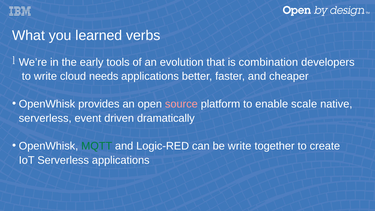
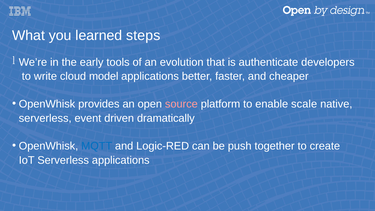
verbs: verbs -> steps (143, 35)
combination: combination -> authenticate (268, 62)
needs: needs -> model (104, 76)
MQTT colour: green -> blue (97, 146)
be write: write -> push (240, 146)
